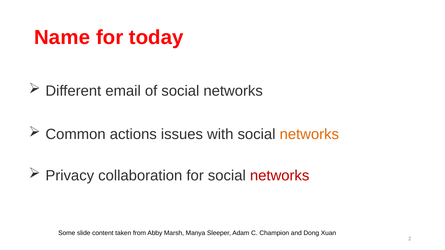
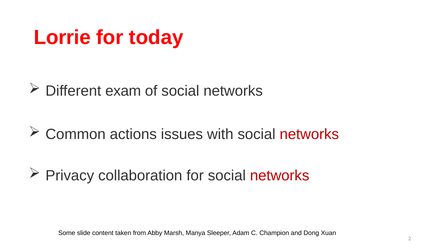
Name: Name -> Lorrie (62, 37)
email: email -> exam (123, 91)
networks colour: orange -> red (309, 134)
